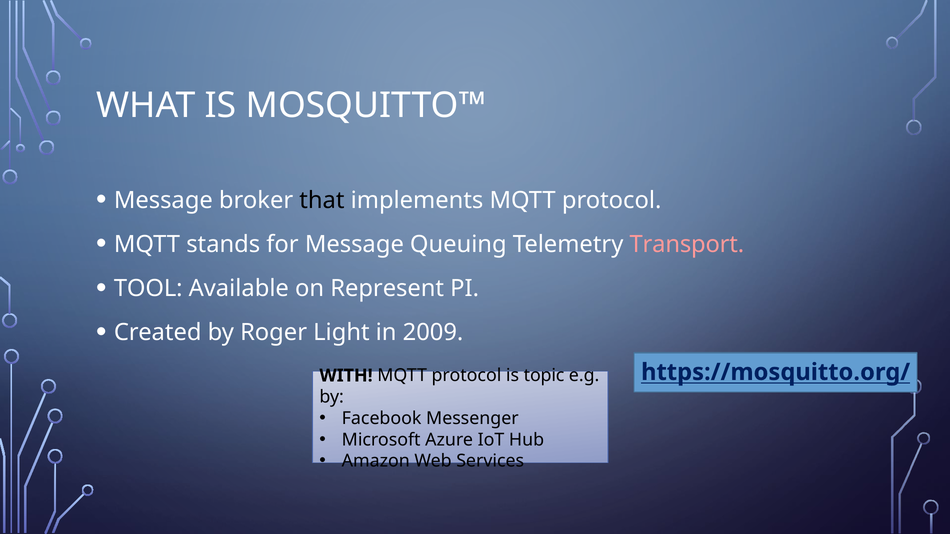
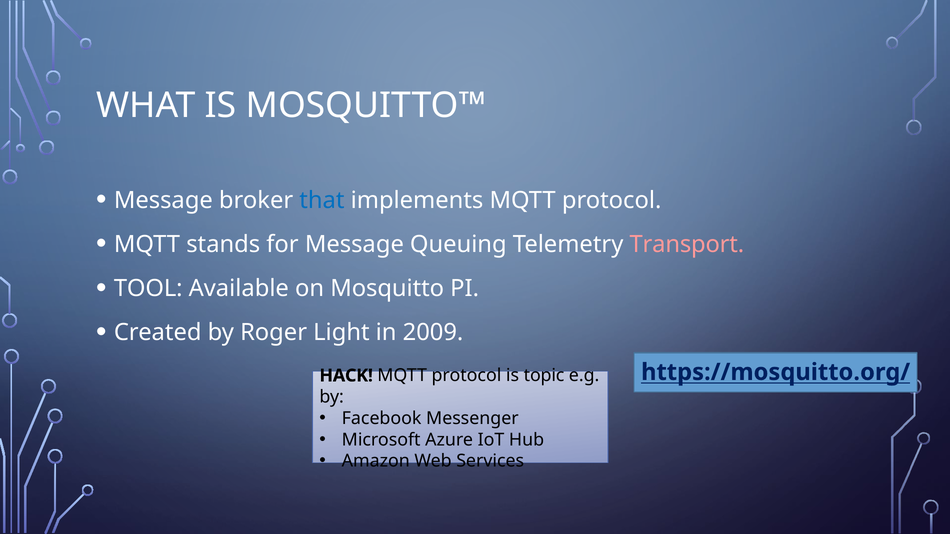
that colour: black -> blue (322, 200)
Represent: Represent -> Mosquitto (387, 289)
WITH: WITH -> HACK (346, 376)
